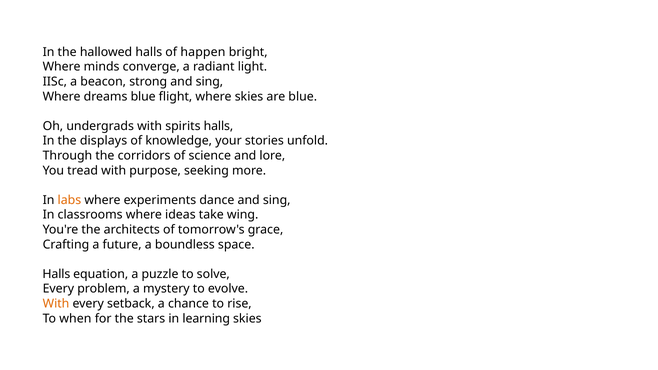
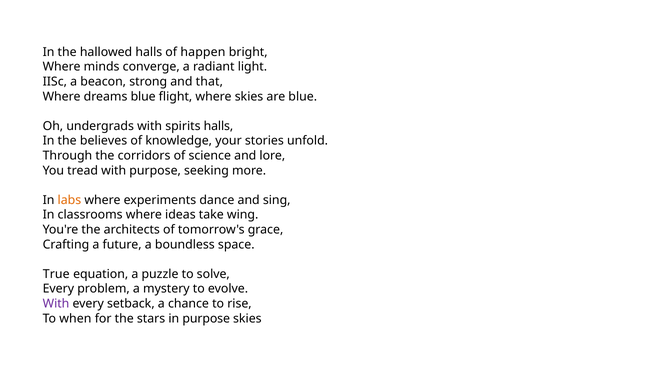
strong and sing: sing -> that (209, 82)
displays: displays -> believes (104, 141)
Halls: Halls -> True (56, 274)
With colour: orange -> purple (56, 304)
in learning: learning -> purpose (206, 319)
